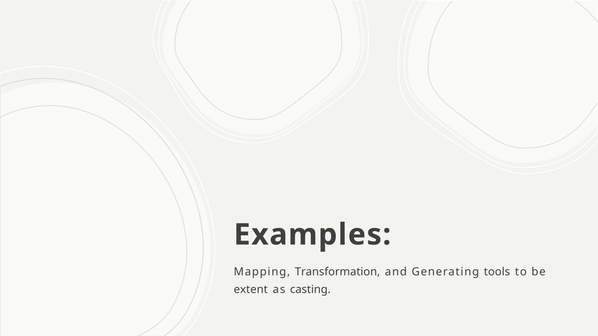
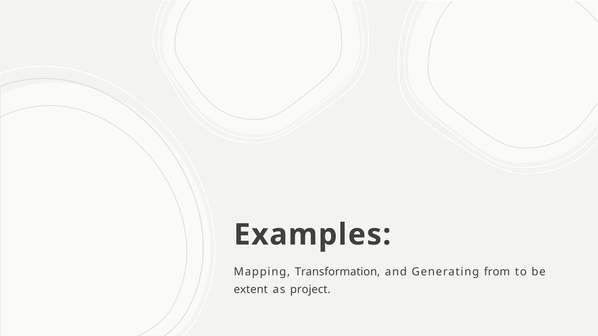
tools: tools -> from (497, 272)
casting: casting -> project (310, 290)
